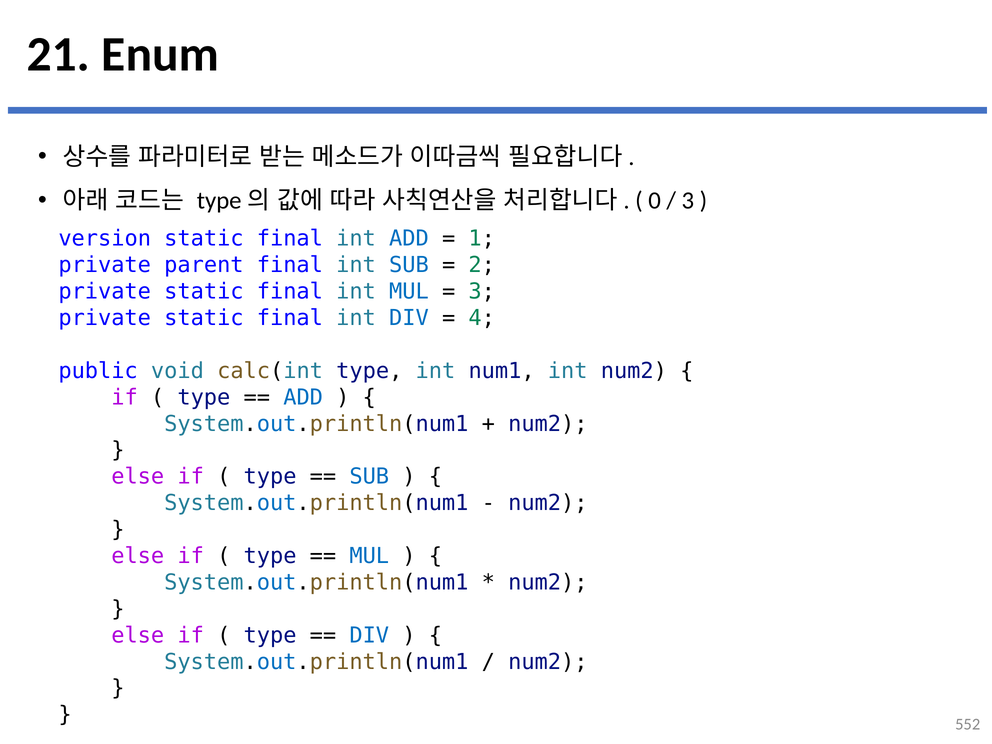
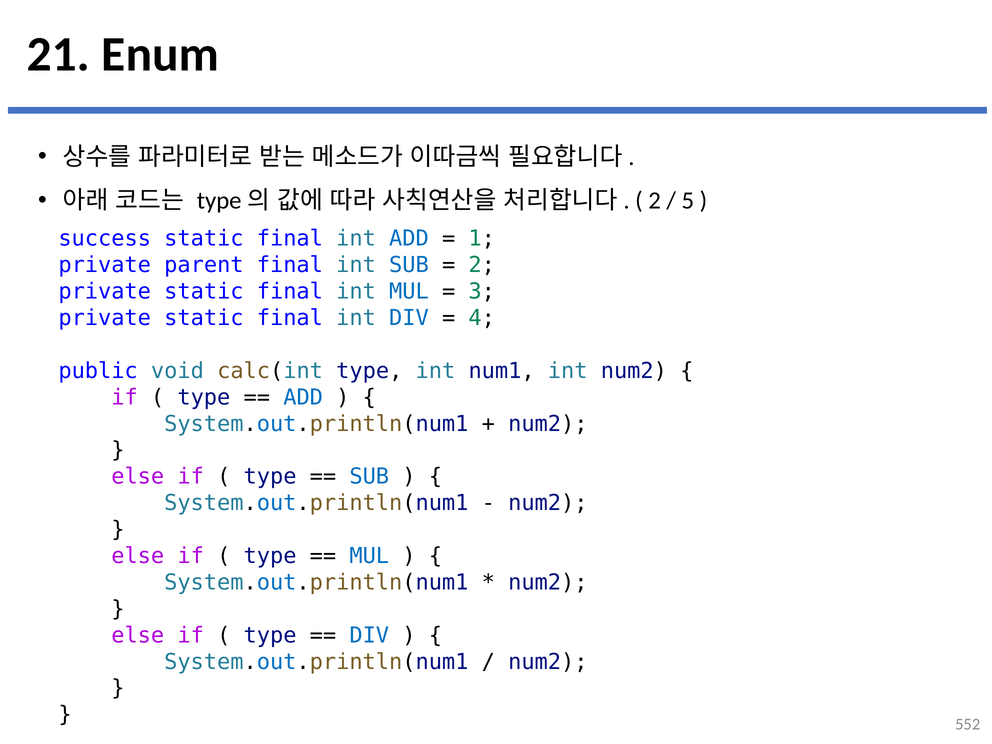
0: 0 -> 2 (655, 201)
3: 3 -> 5 (688, 201)
version: version -> success (105, 239)
